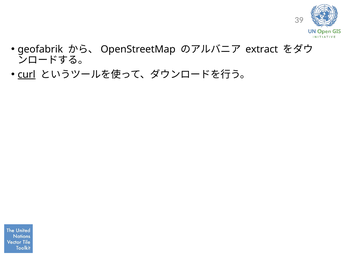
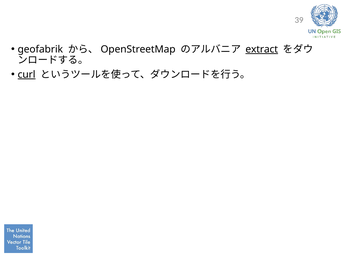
extract underline: none -> present (262, 49)
